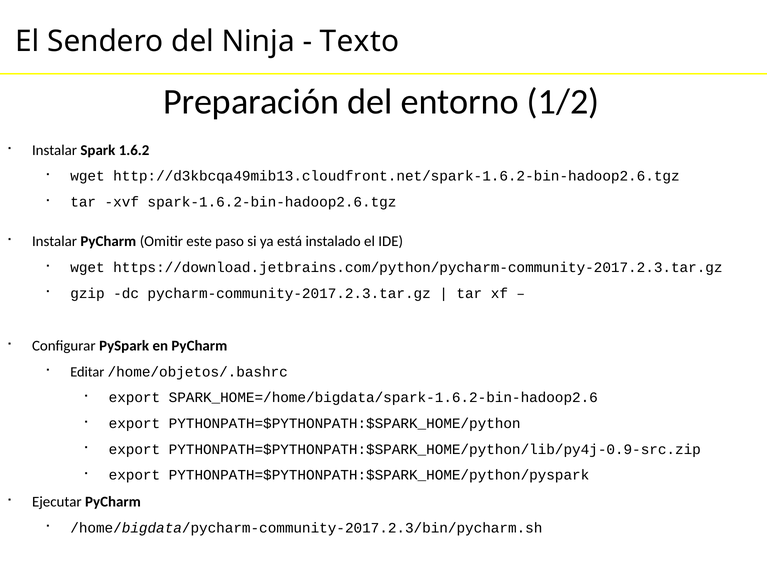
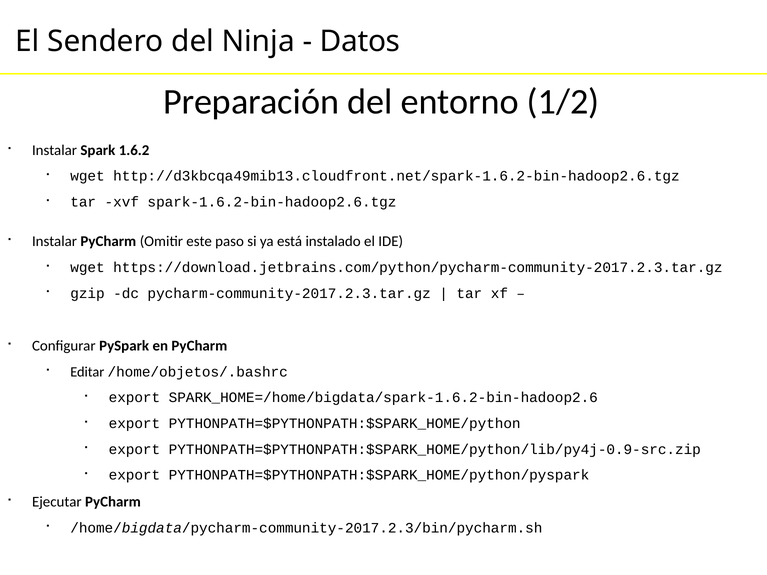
Texto: Texto -> Datos (360, 41)
